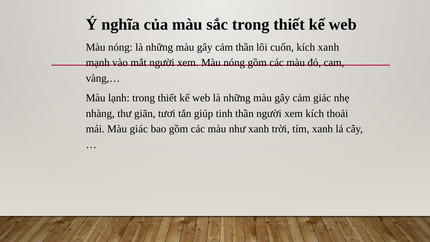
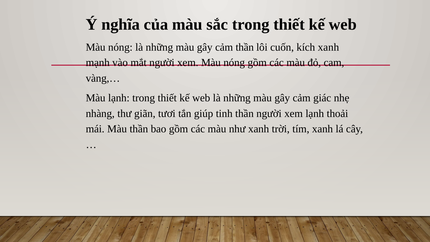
xem kích: kích -> lạnh (315, 114)
Màu giác: giác -> thần (139, 129)
